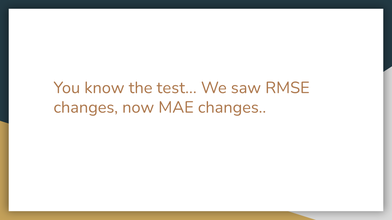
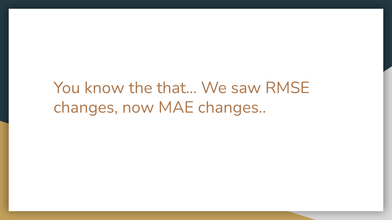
test: test -> that (177, 88)
